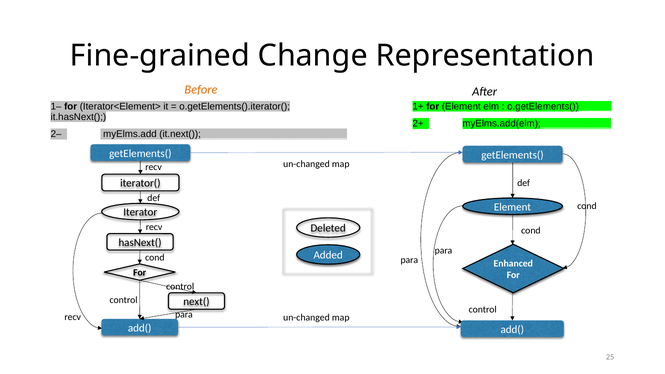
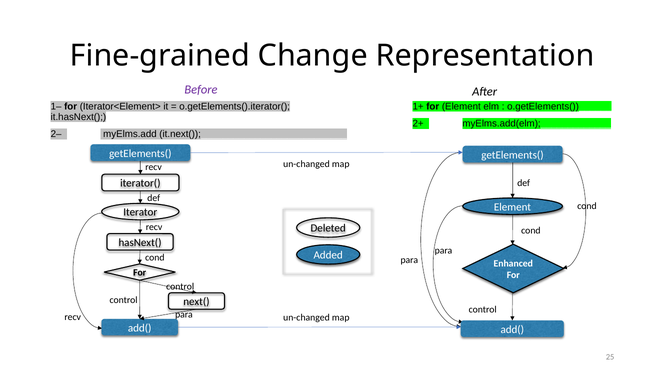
Before colour: orange -> purple (201, 90)
